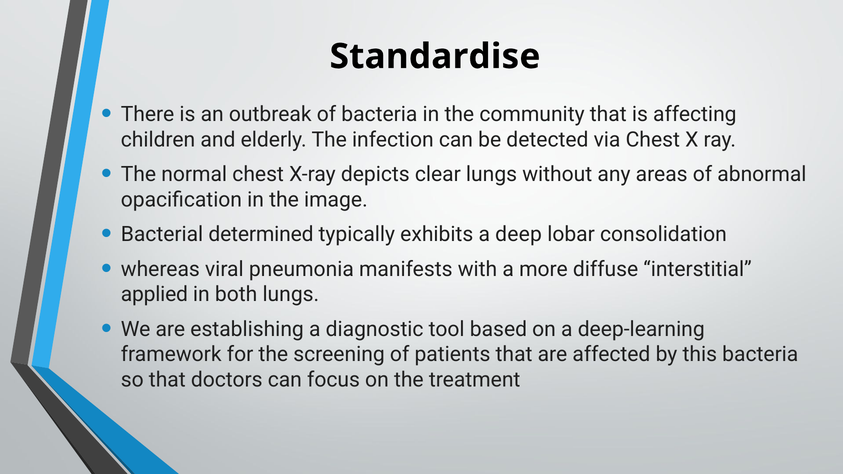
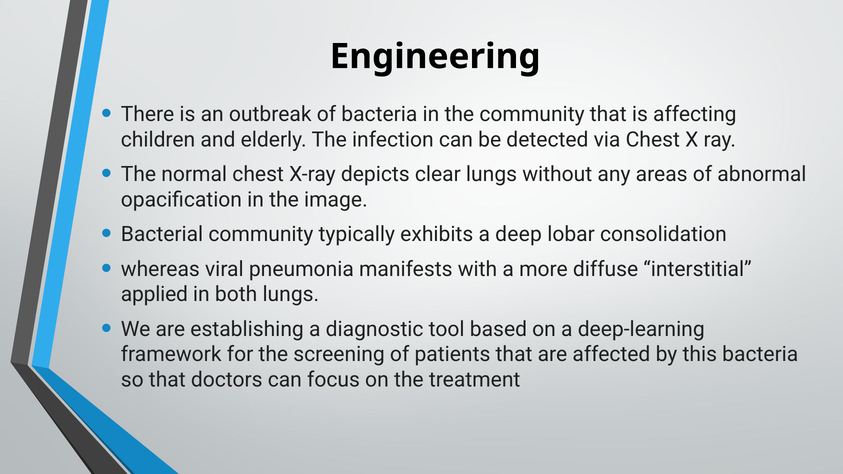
Standardise: Standardise -> Engineering (435, 57)
Bacterial determined: determined -> community (261, 234)
